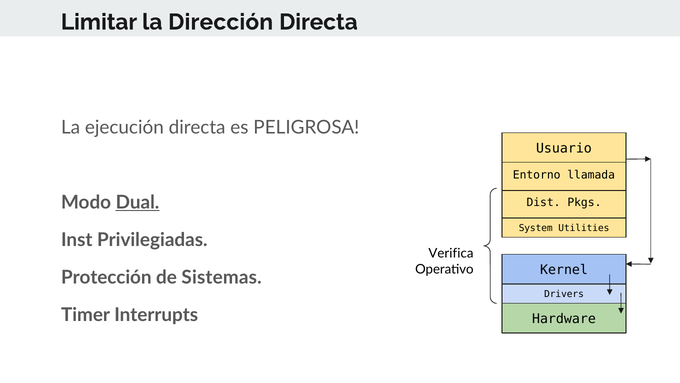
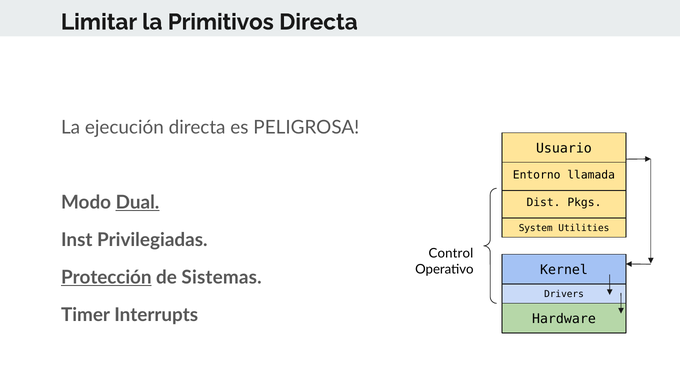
Dirección: Dirección -> Primitivos (221, 22)
Verifica: Verifica -> Control (451, 253)
Protección underline: none -> present (106, 277)
